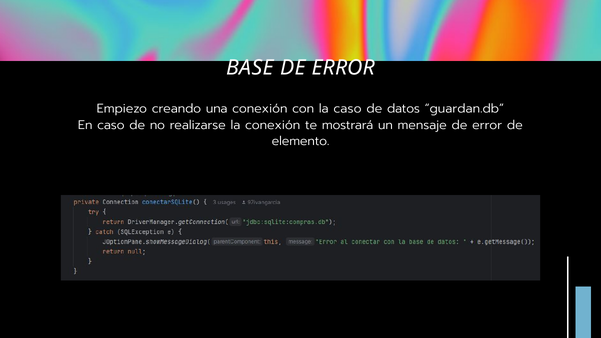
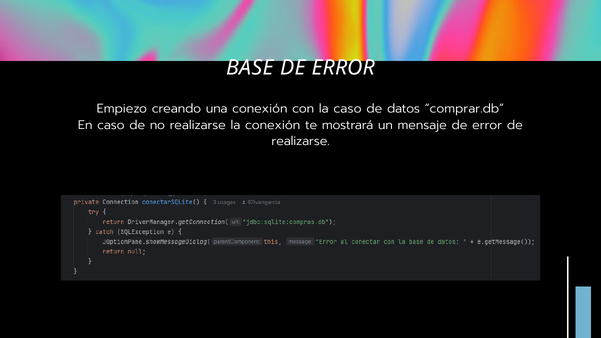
guardan.db: guardan.db -> comprar.db (464, 109)
elemento: elemento -> realizarse (301, 141)
